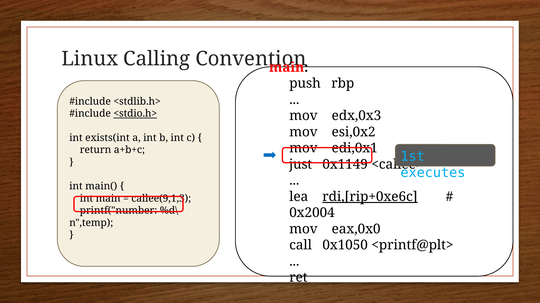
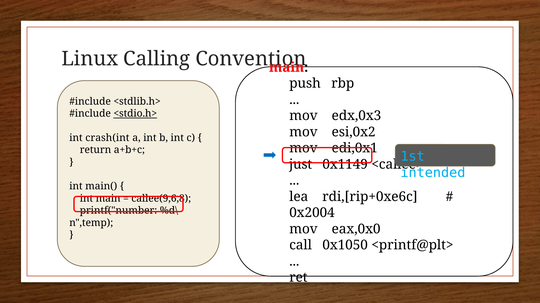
exists(int: exists(int -> crash(int (107, 138)
executes: executes -> intended (433, 173)
rdi,[rip+0xe6c underline: present -> none (370, 197)
callee(9,1,3: callee(9,1,3 -> callee(9,6,8 (161, 199)
